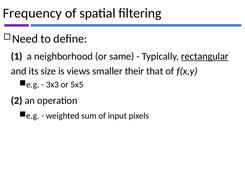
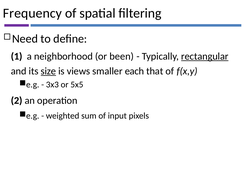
same: same -> been (122, 56)
size underline: none -> present (48, 71)
their: their -> each (134, 71)
